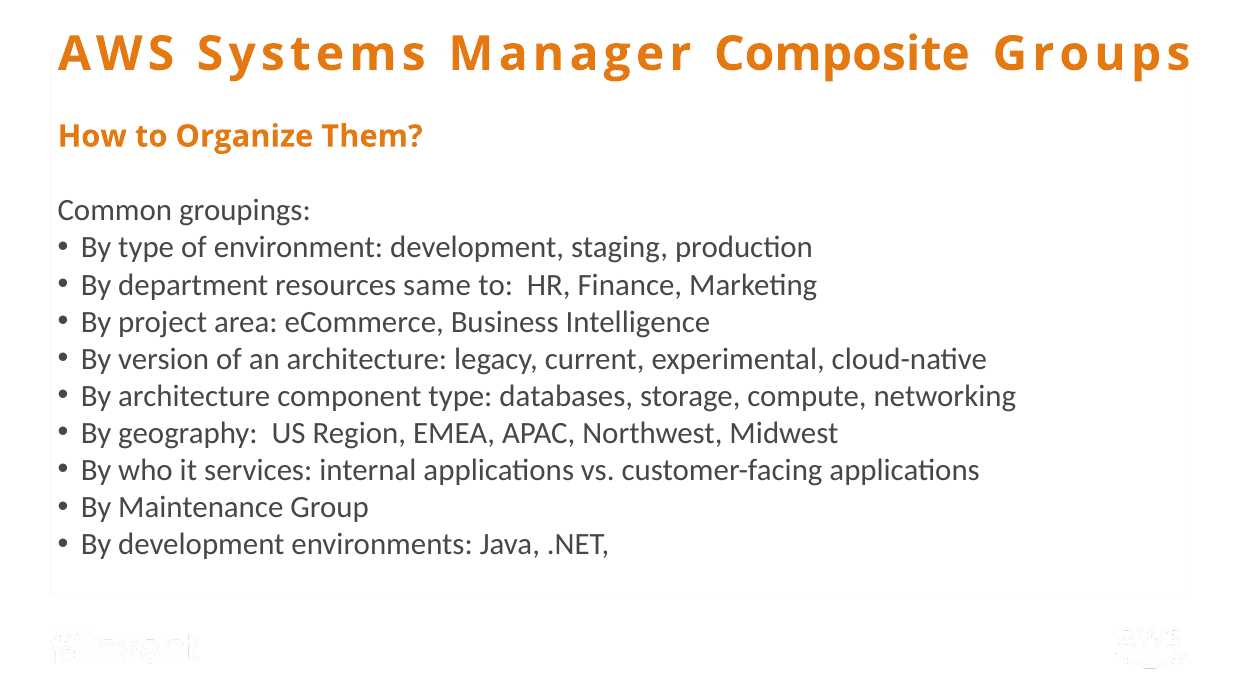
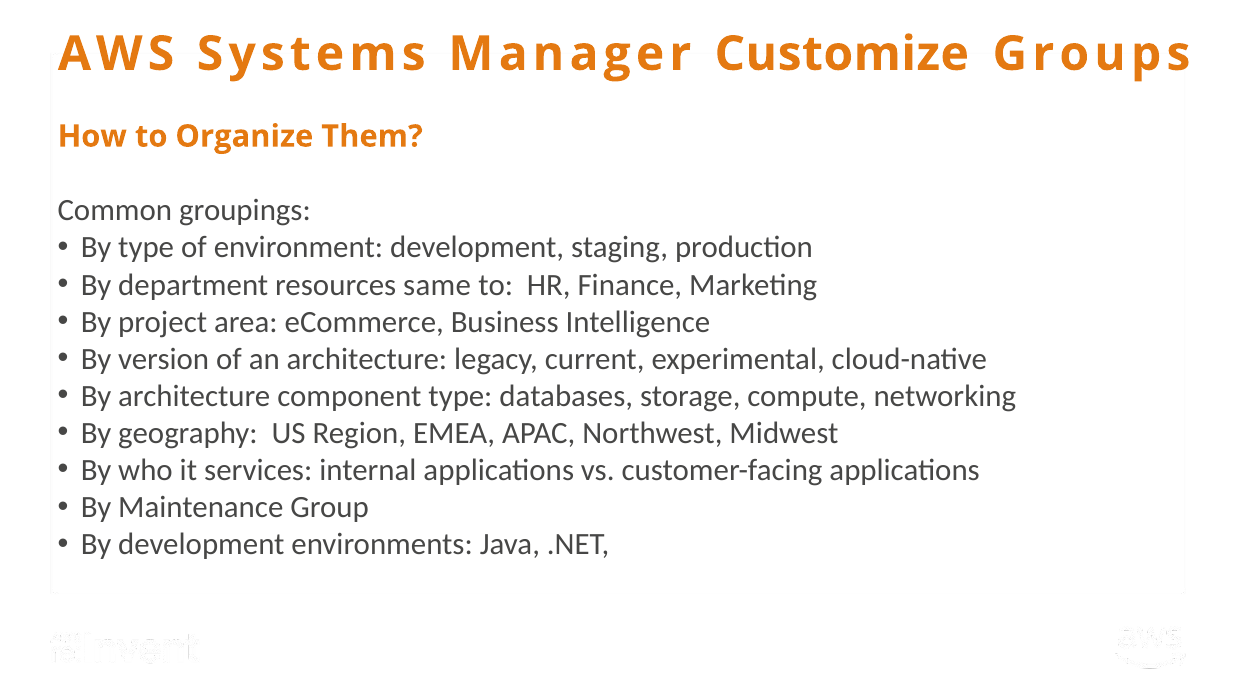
Composite: Composite -> Customize (842, 54)
